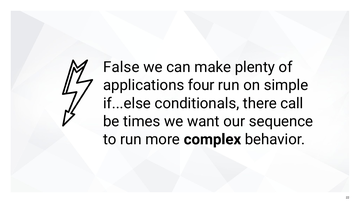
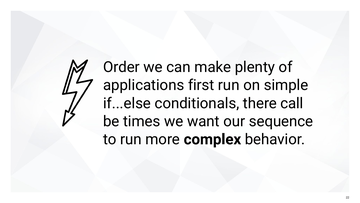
False: False -> Order (121, 67)
four: four -> first (201, 85)
